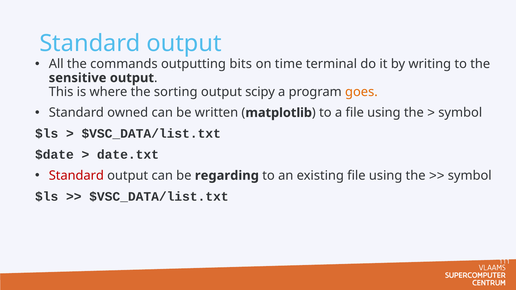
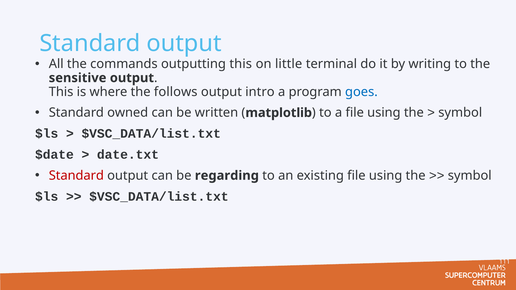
outputting bits: bits -> this (241, 64)
time: time -> little (289, 64)
sorting: sorting -> follows (176, 92)
scipy: scipy -> intro (260, 92)
goes colour: orange -> blue (361, 92)
